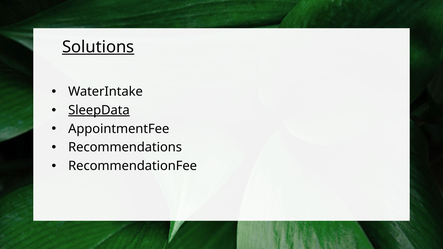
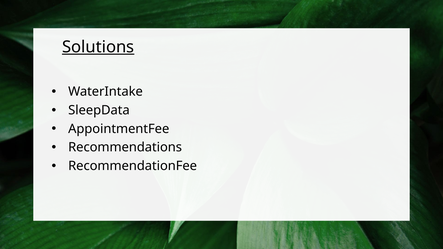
SleepData underline: present -> none (99, 110)
